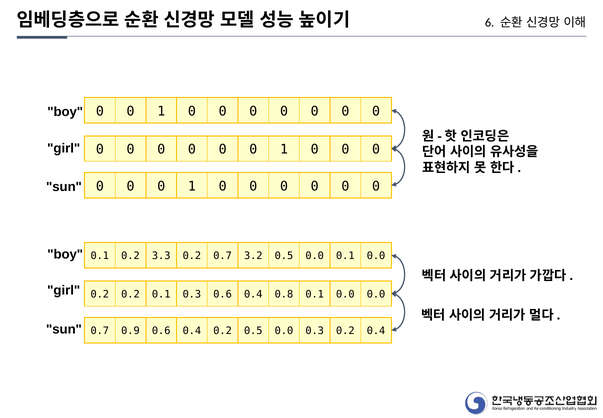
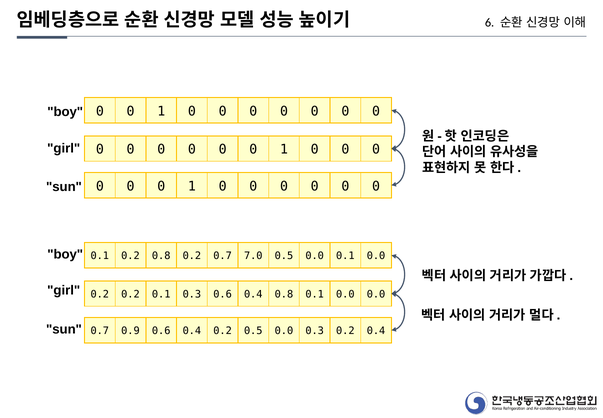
0.2 3.3: 3.3 -> 0.8 (161, 256)
3.2: 3.2 -> 7.0 (253, 256)
